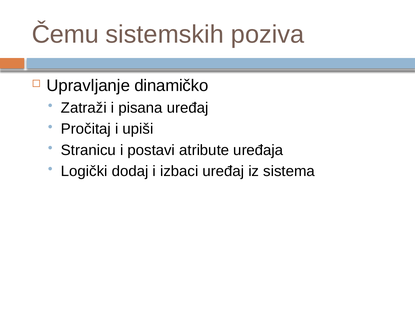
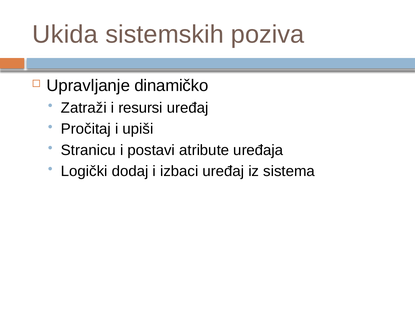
Čemu: Čemu -> Ukida (65, 35)
pisana: pisana -> resursi (141, 108)
